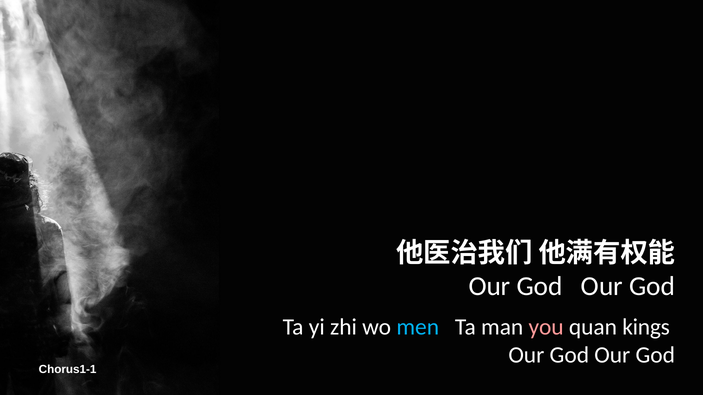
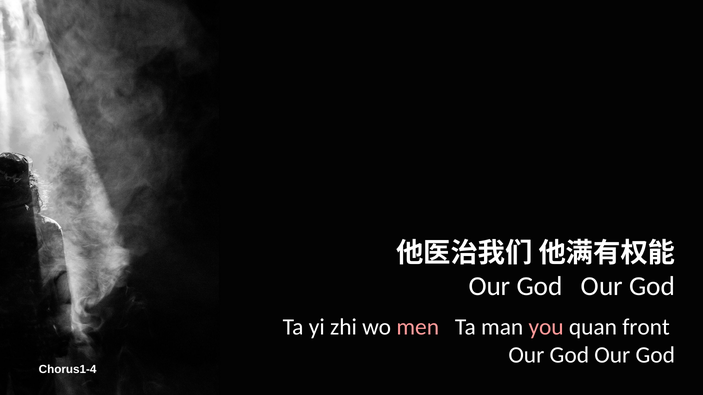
men colour: light blue -> pink (418, 327)
kings: kings -> front (646, 327)
Chorus1-1: Chorus1-1 -> Chorus1-4 (68, 370)
